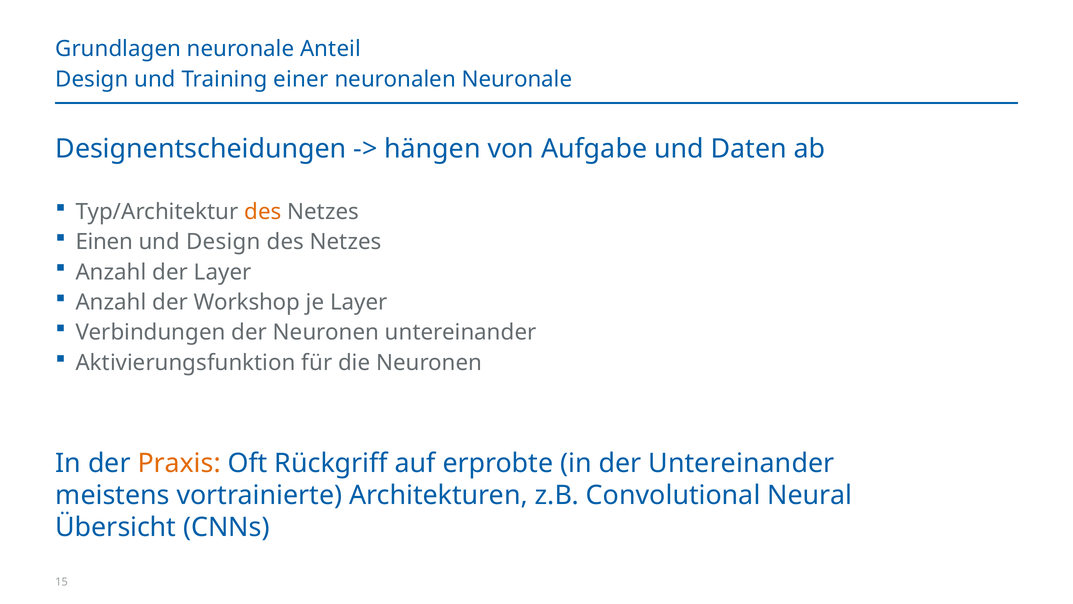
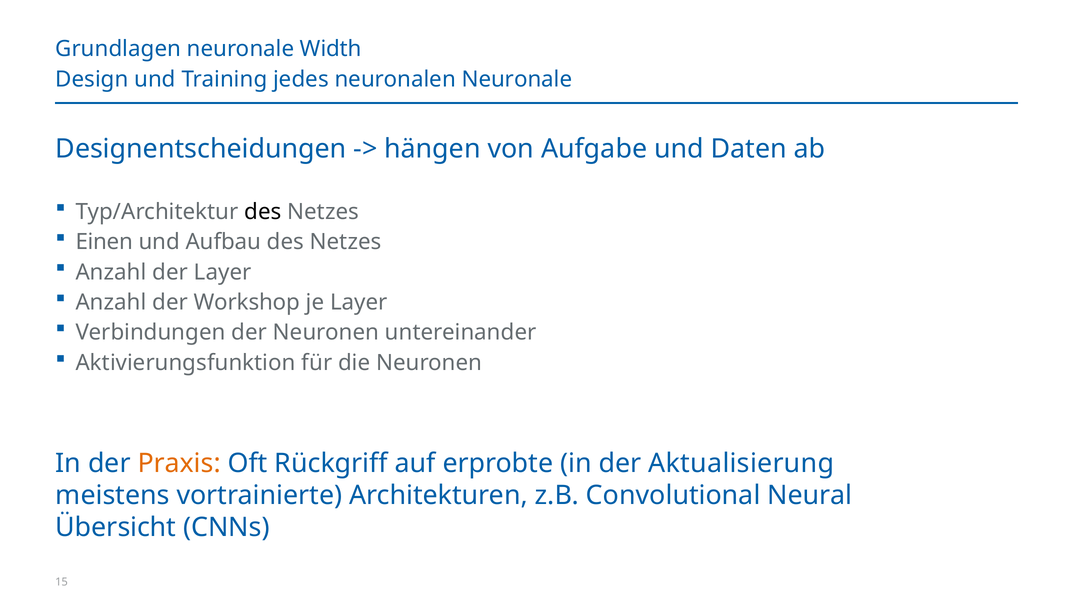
Anteil: Anteil -> Width (331, 49)
einer: einer -> jedes (301, 79)
des colour: orange -> black (263, 212)
und Design: Design -> Aufbau (223, 242)
der Untereinander: Untereinander -> Aktualisierung (741, 463)
